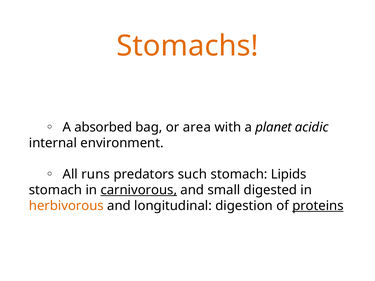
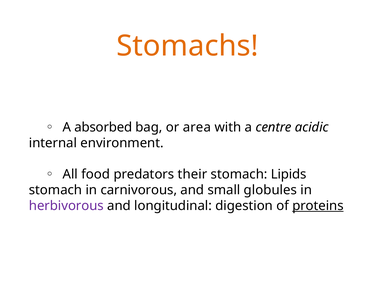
planet: planet -> centre (274, 127)
runs: runs -> food (96, 174)
such: such -> their (192, 174)
carnivorous underline: present -> none (139, 190)
digested: digested -> globules (270, 190)
herbivorous colour: orange -> purple (66, 206)
